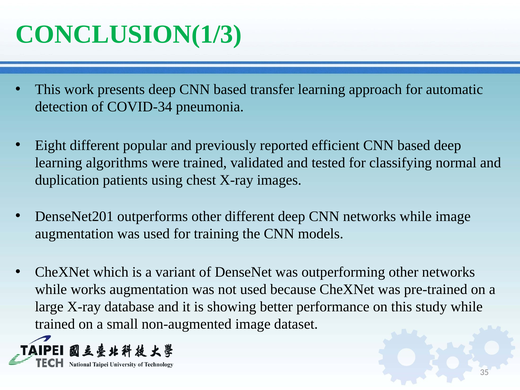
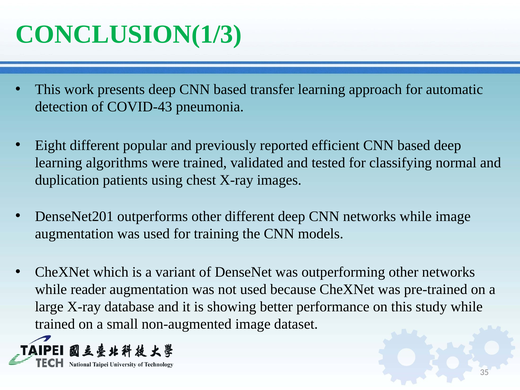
COVID-34: COVID-34 -> COVID-43 (140, 107)
works: works -> reader (88, 289)
